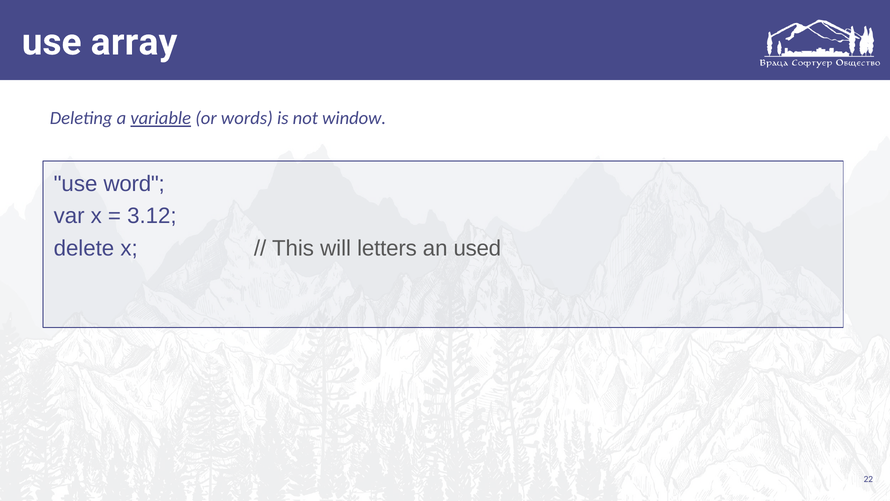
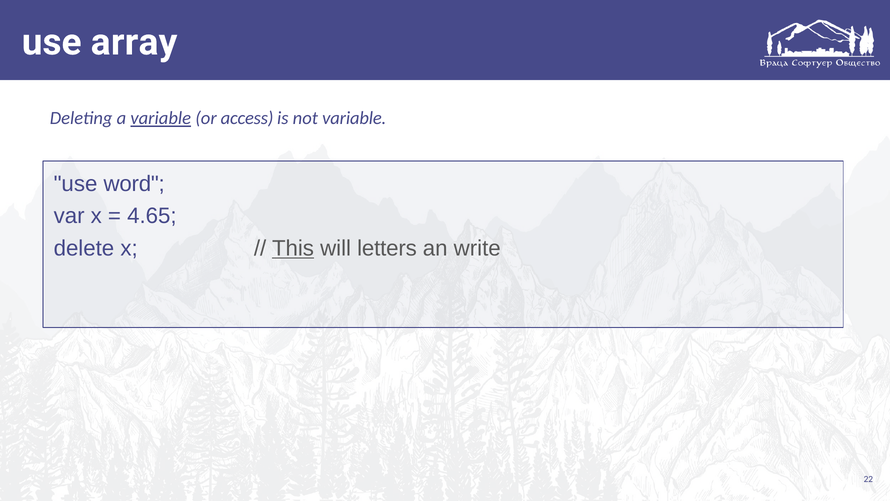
words: words -> access (247, 118)
not window: window -> variable (354, 118)
3.12: 3.12 -> 4.65 (152, 216)
This underline: none -> present (293, 248)
used: used -> write (477, 248)
